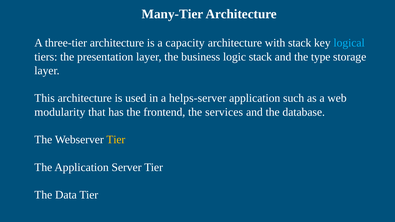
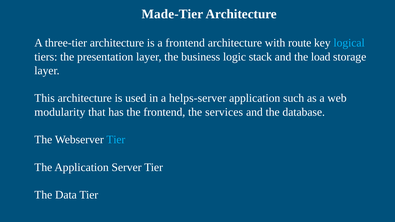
Many-Tier: Many-Tier -> Made-Tier (172, 14)
a capacity: capacity -> frontend (185, 43)
with stack: stack -> route (300, 43)
type: type -> load (321, 57)
Tier colour: yellow -> light blue (116, 140)
